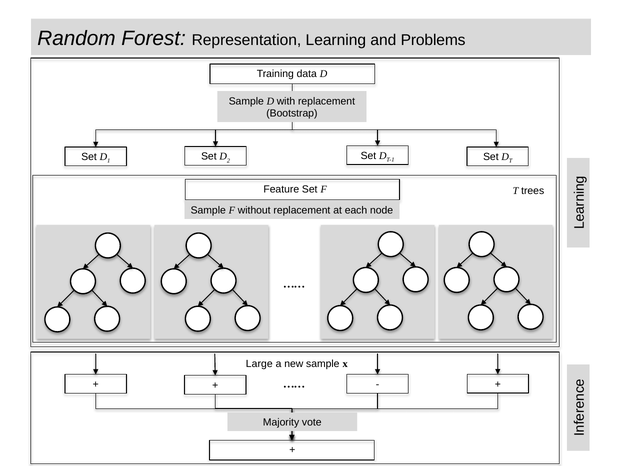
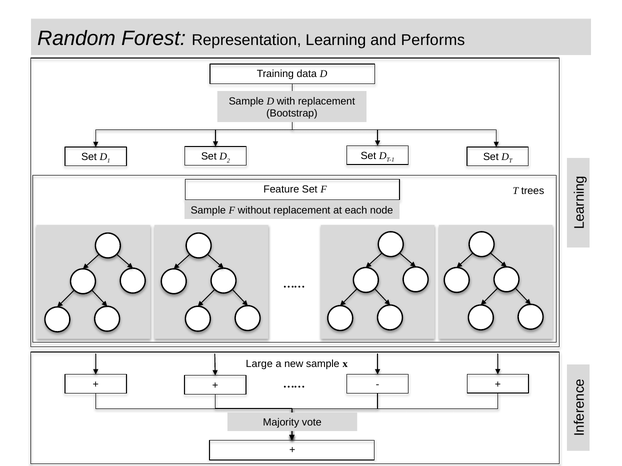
Problems: Problems -> Performs (433, 40)
